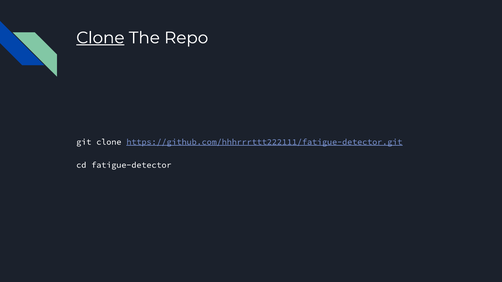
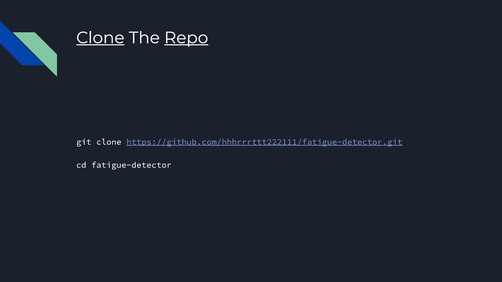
Repo underline: none -> present (186, 38)
